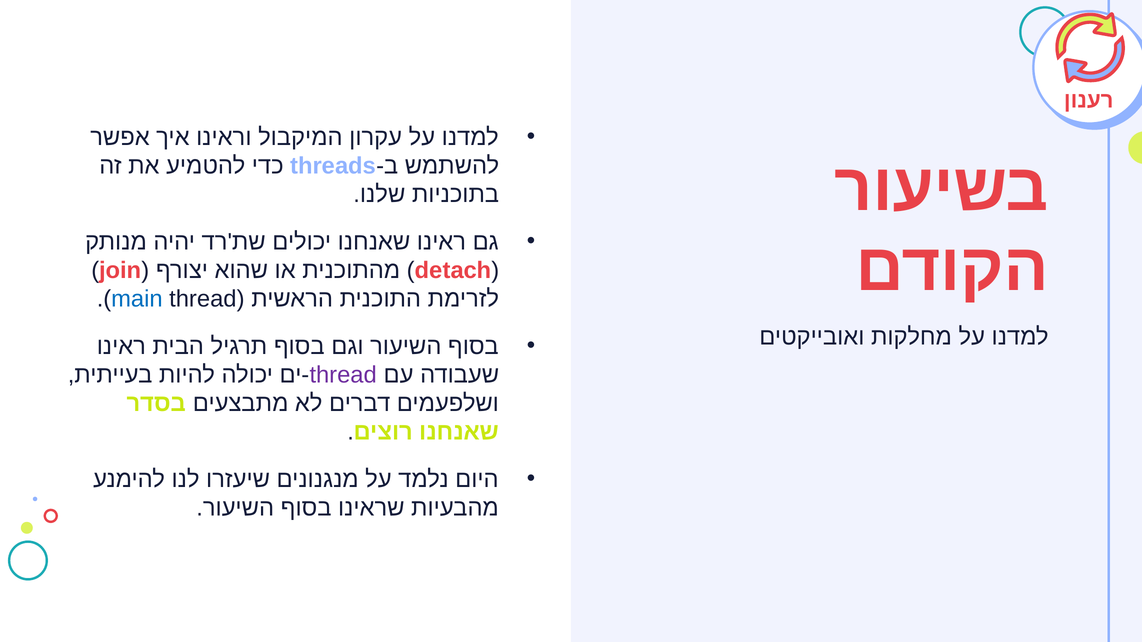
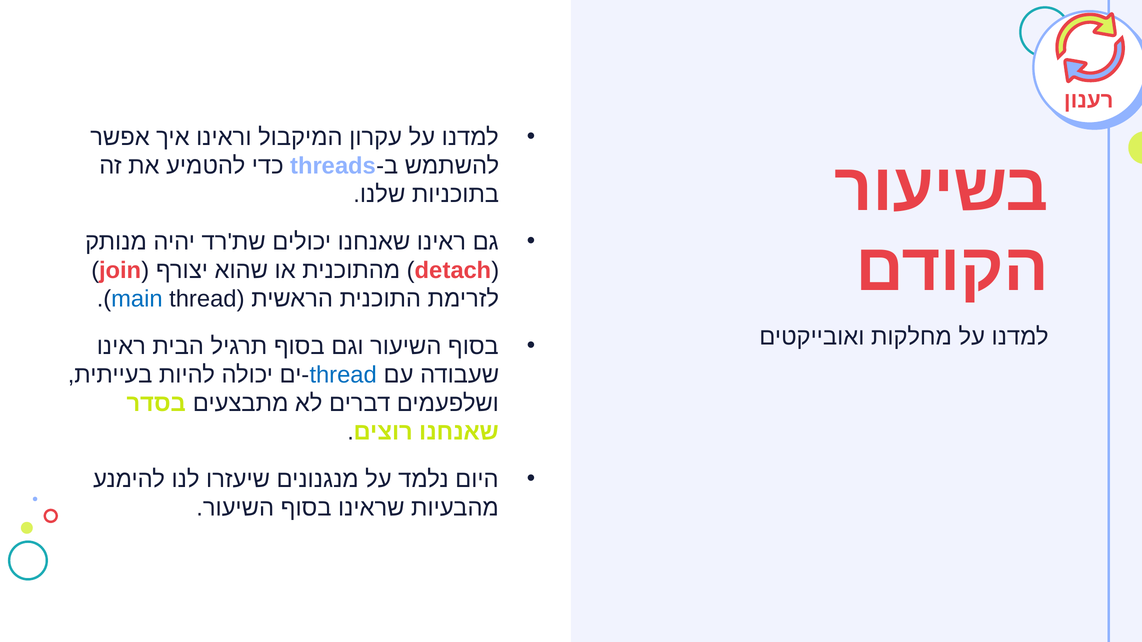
thread colour: purple -> blue (343, 375)
